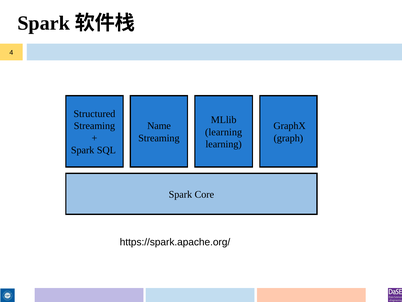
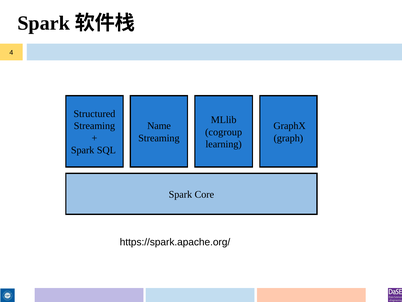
learning: learning -> cogroup (224, 132)
